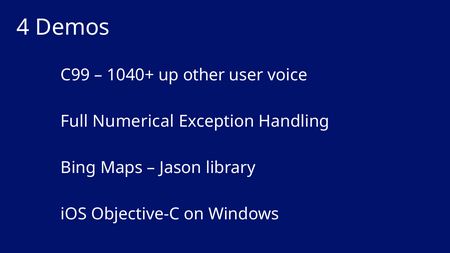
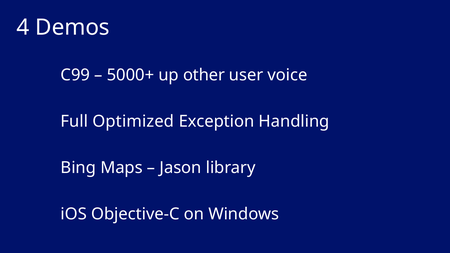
1040+: 1040+ -> 5000+ (130, 75)
Numerical: Numerical -> Optimized (133, 121)
